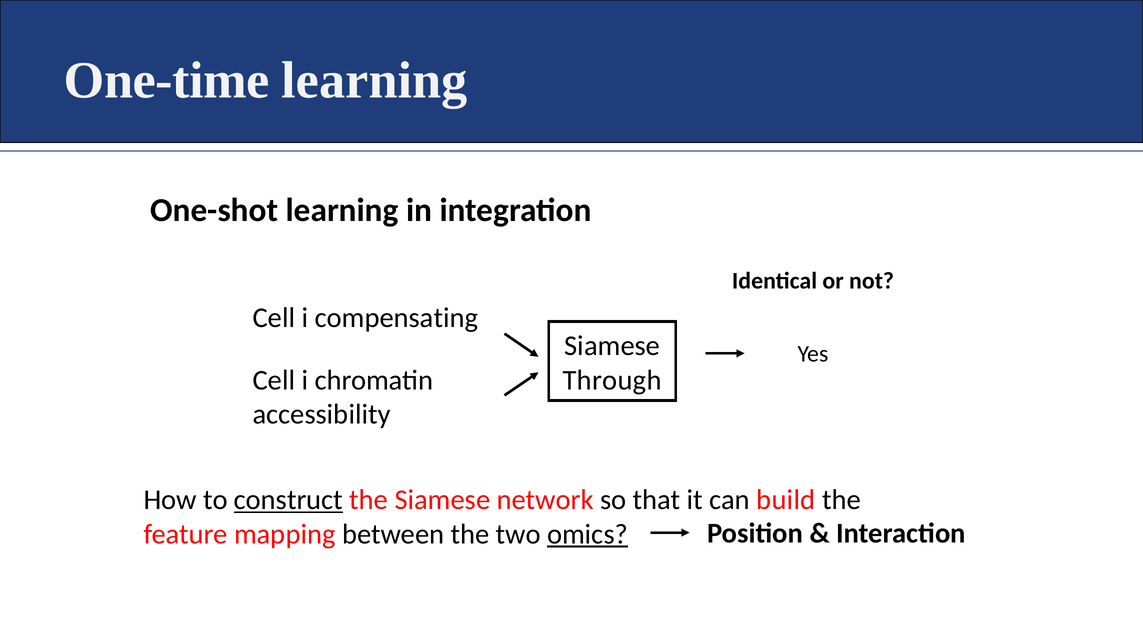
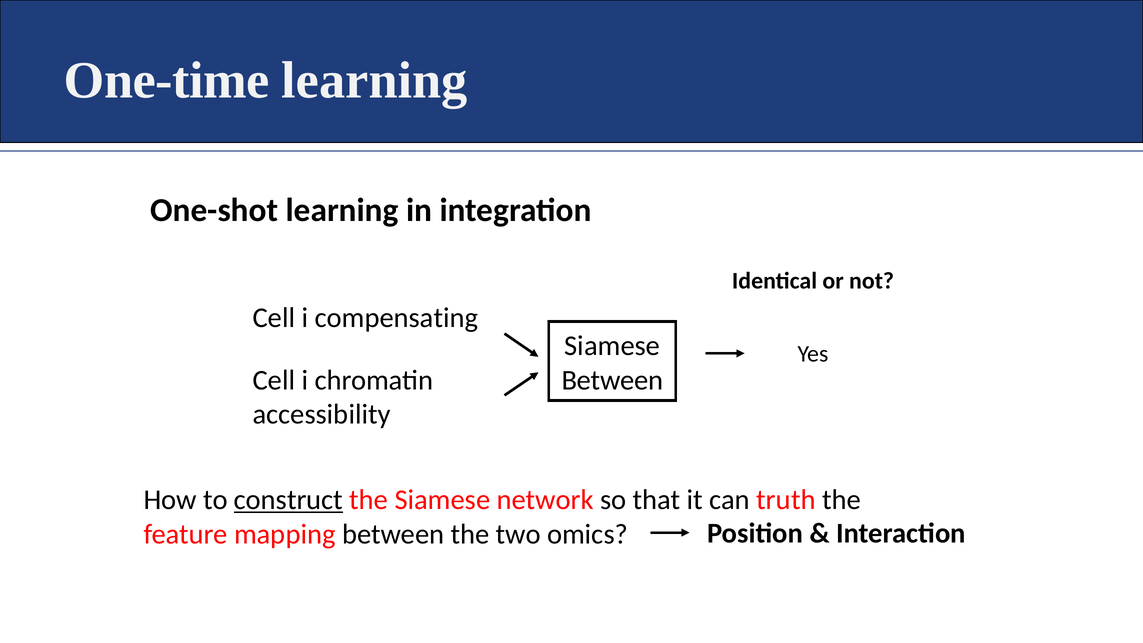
Through: Through -> Between (612, 380)
build: build -> truth (786, 500)
omics underline: present -> none (587, 534)
